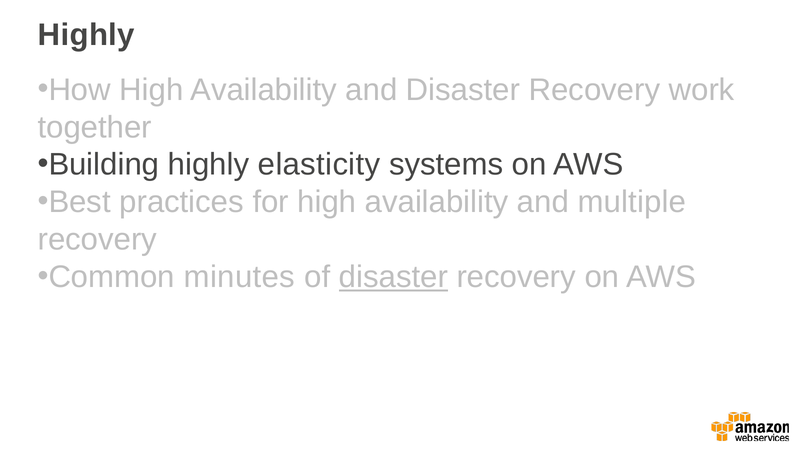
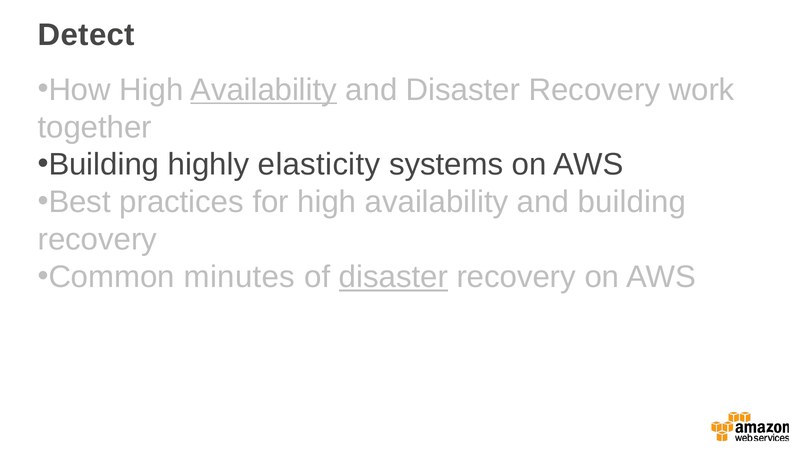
Highly: Highly -> Detect (86, 35)
Availability underline: none -> present (264, 90)
and multiple: multiple -> building (632, 202)
